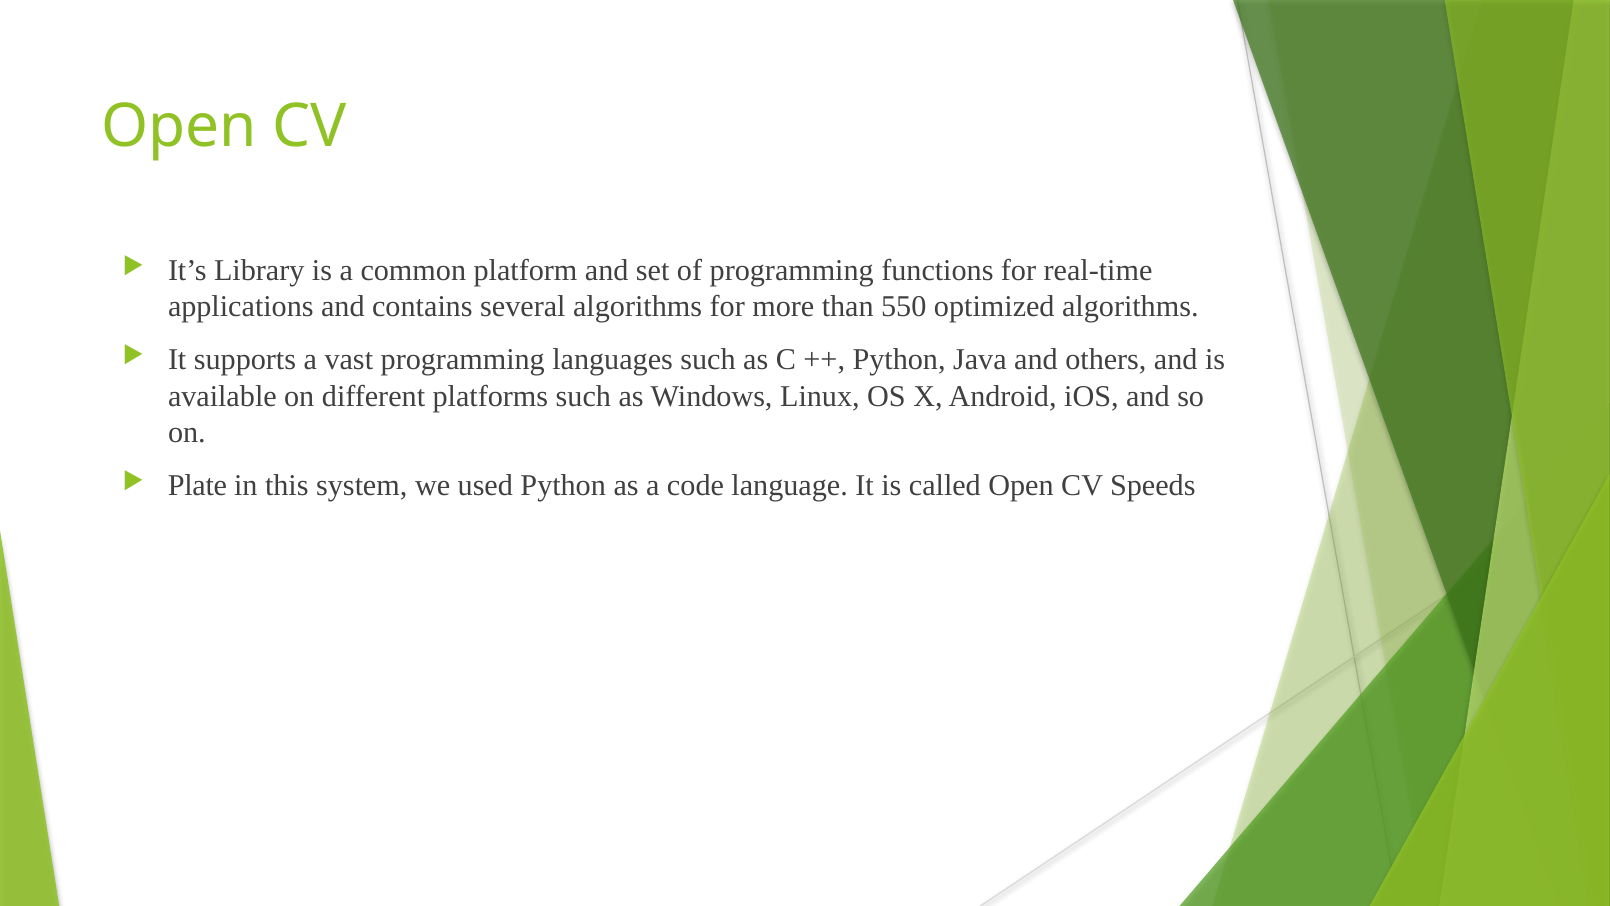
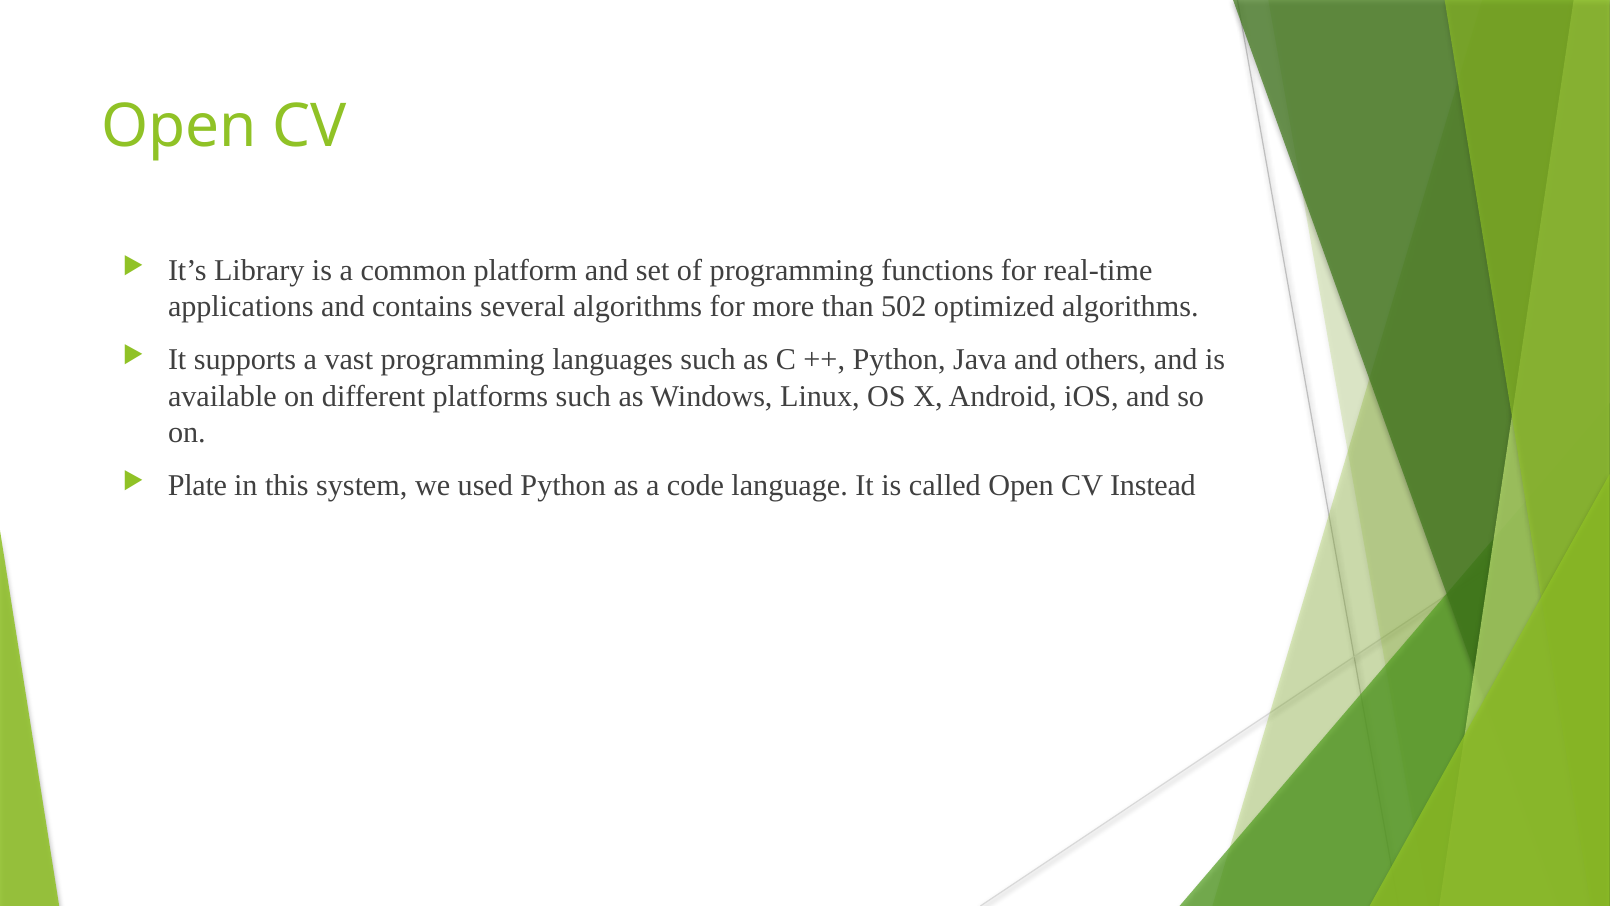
550: 550 -> 502 (904, 307)
Speeds: Speeds -> Instead (1153, 485)
